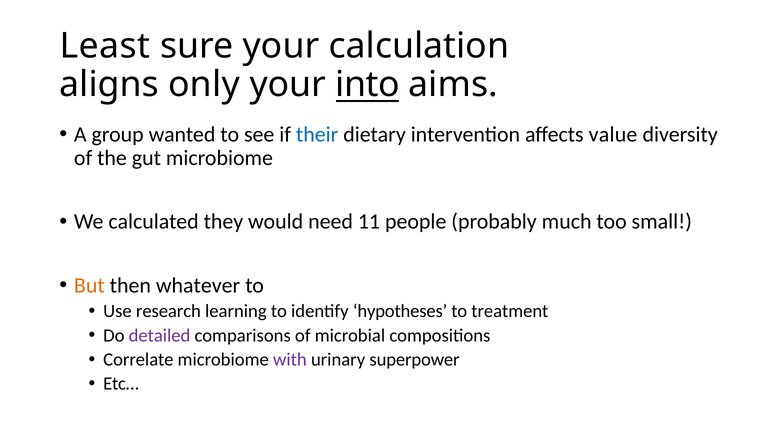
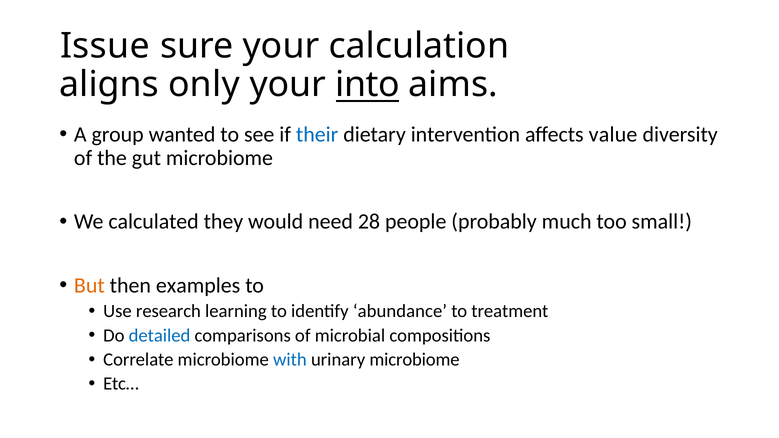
Least: Least -> Issue (105, 46)
11: 11 -> 28 (369, 222)
whatever: whatever -> examples (198, 285)
hypotheses: hypotheses -> abundance (400, 311)
detailed colour: purple -> blue (160, 336)
with colour: purple -> blue (290, 360)
urinary superpower: superpower -> microbiome (415, 360)
